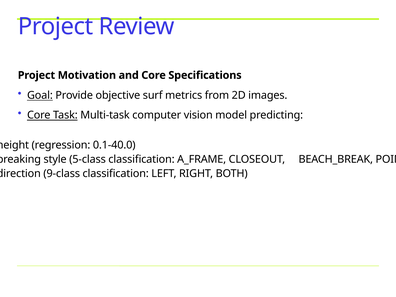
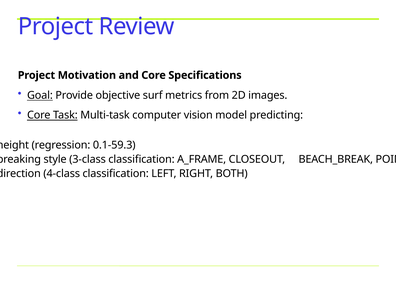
0.1-40.0: 0.1-40.0 -> 0.1-59.3 (114, 145)
5-class: 5-class -> 3-class (88, 159)
9-class: 9-class -> 4-class (62, 173)
